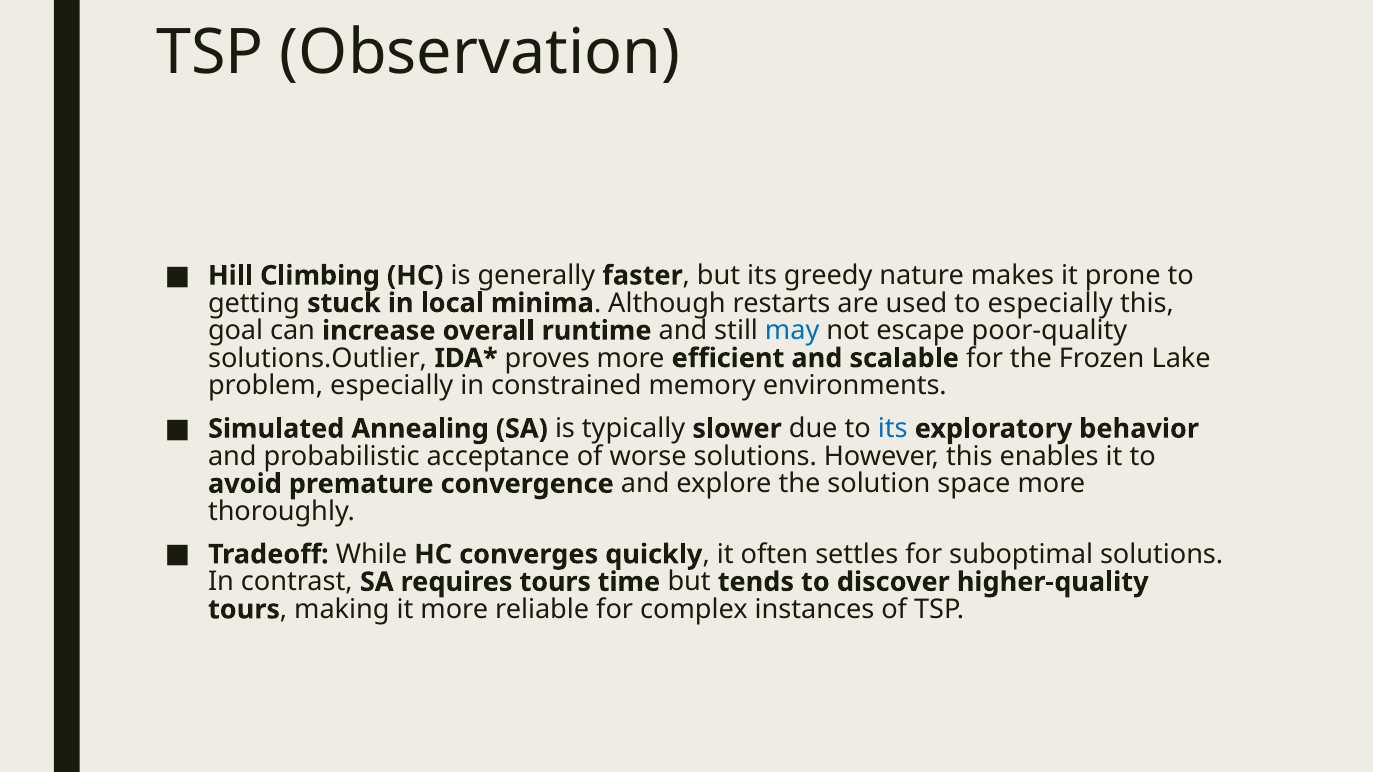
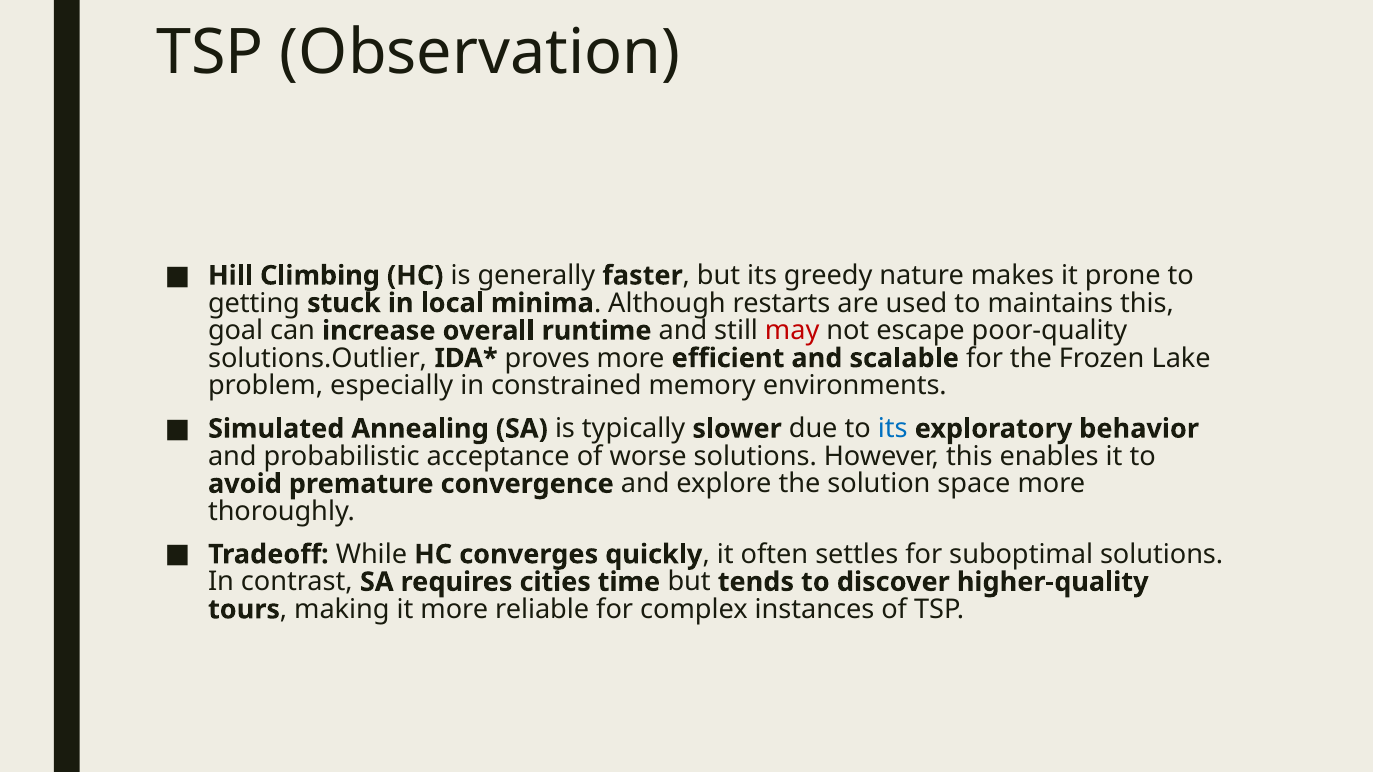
to especially: especially -> maintains (1050, 303)
may colour: blue -> red (792, 331)
requires tours: tours -> cities (555, 582)
